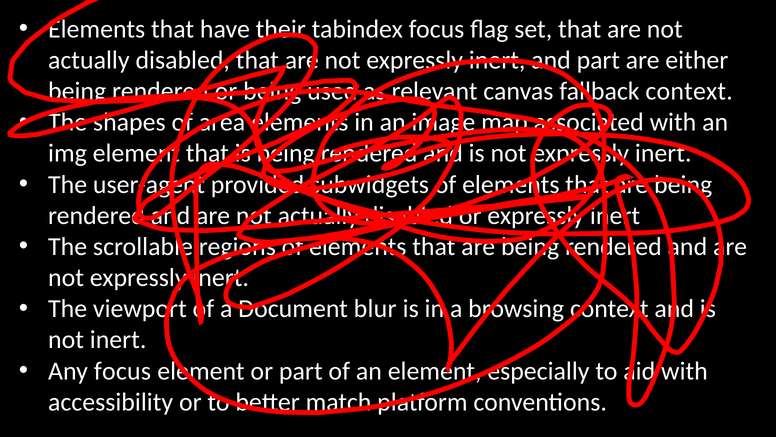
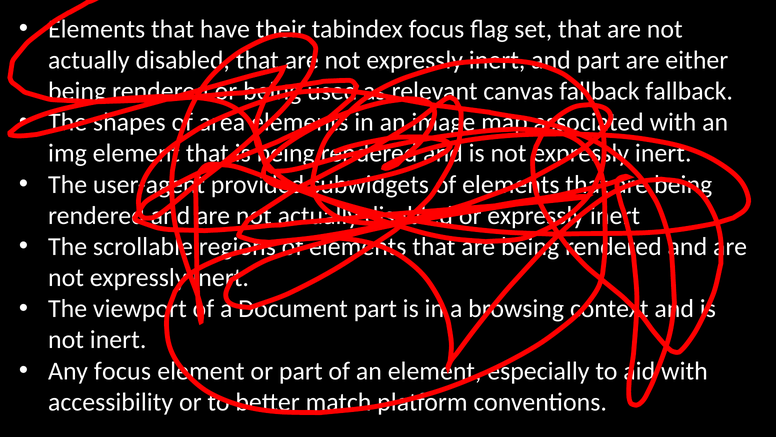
context: context -> fallback (689, 91)
blur: blur -> part (375, 308)
